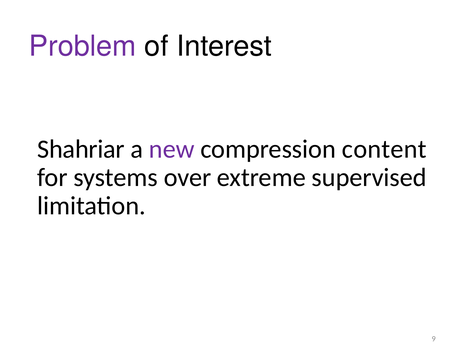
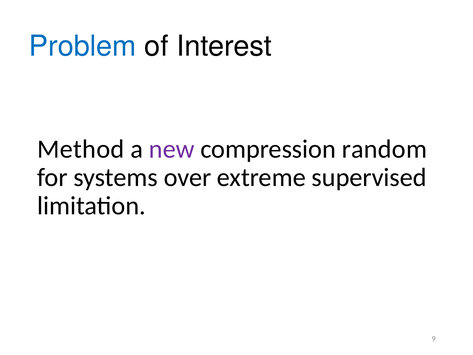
Problem colour: purple -> blue (83, 46)
Shahriar: Shahriar -> Method (81, 149)
content: content -> random (384, 149)
